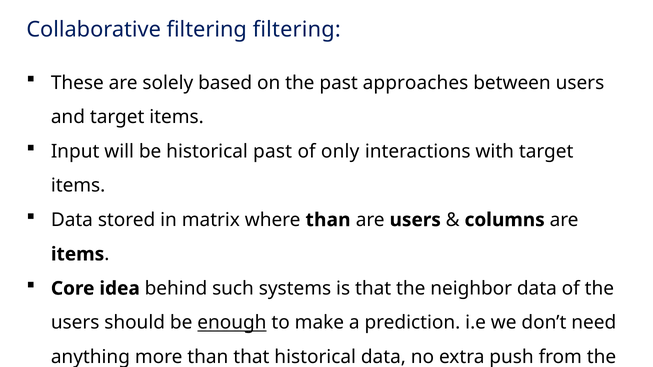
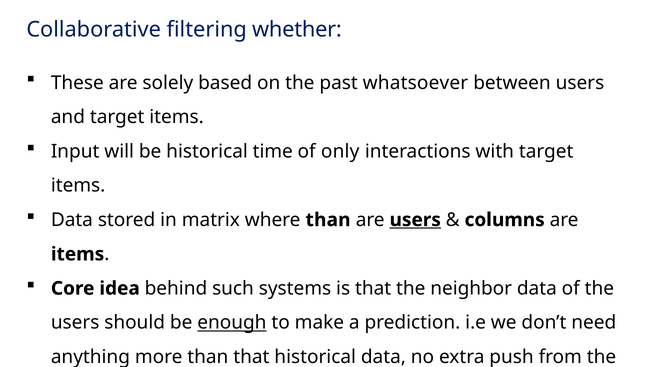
filtering filtering: filtering -> whether (297, 30)
approaches: approaches -> whatsoever (415, 83)
historical past: past -> time (273, 151)
users underline: none -> present (415, 220)
